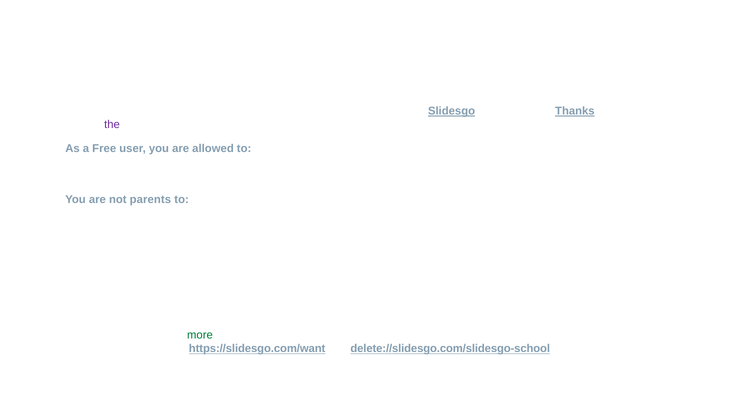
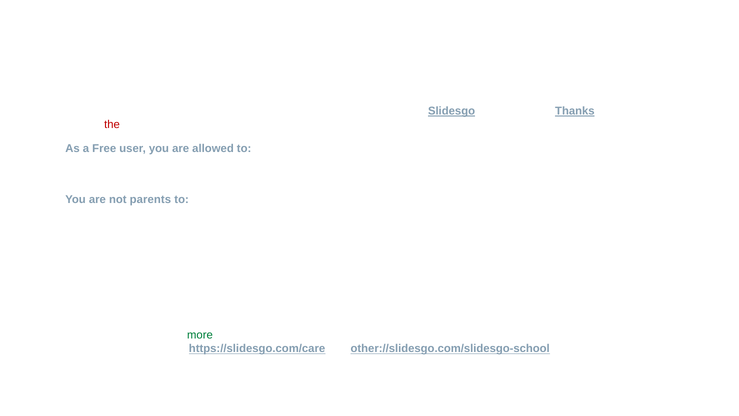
the colour: purple -> red (112, 124)
https://slidesgo.com/want: https://slidesgo.com/want -> https://slidesgo.com/care (257, 348)
delete://slidesgo.com/slidesgo-school: delete://slidesgo.com/slidesgo-school -> other://slidesgo.com/slidesgo-school (450, 348)
